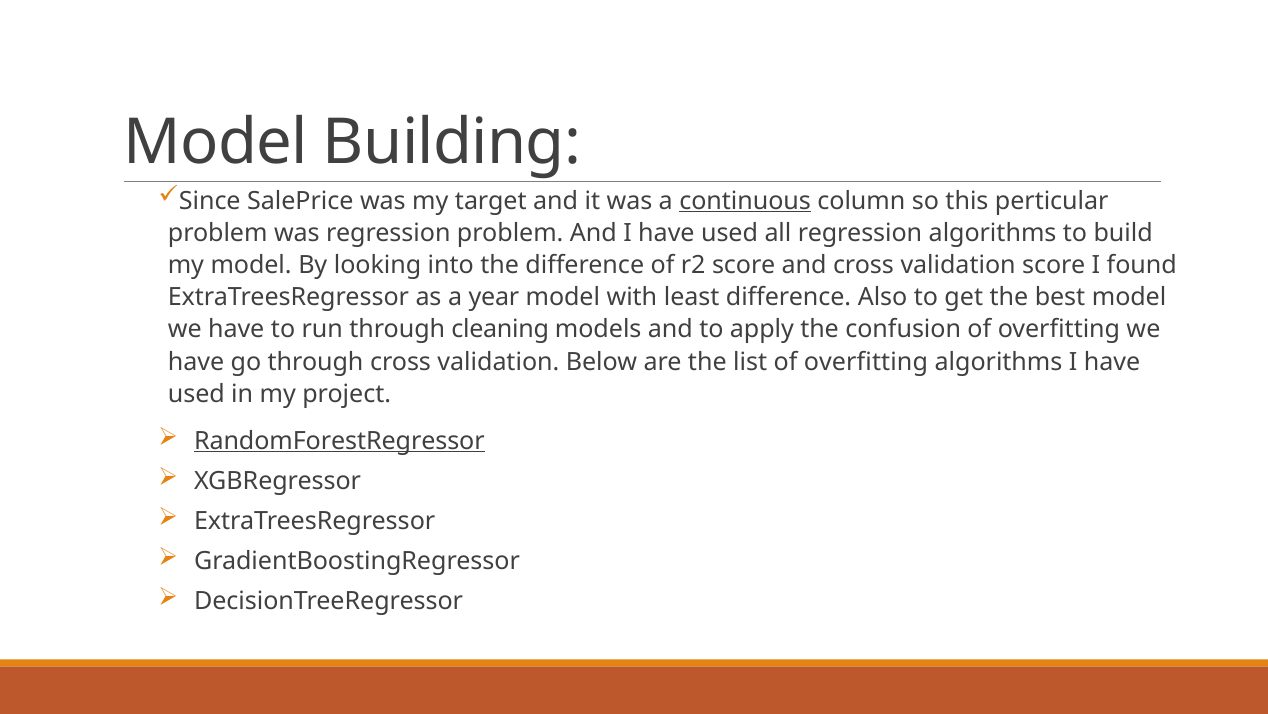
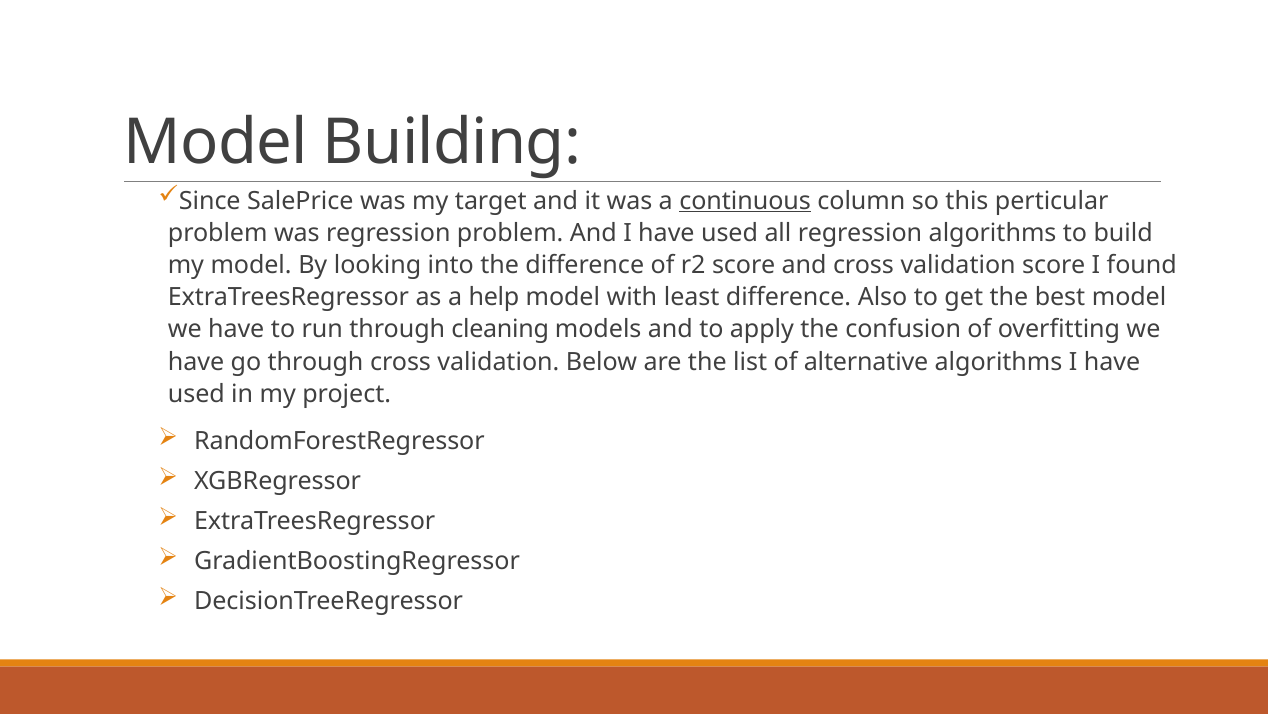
year: year -> help (494, 297)
list of overfitting: overfitting -> alternative (866, 362)
RandomForestRegressor underline: present -> none (339, 441)
